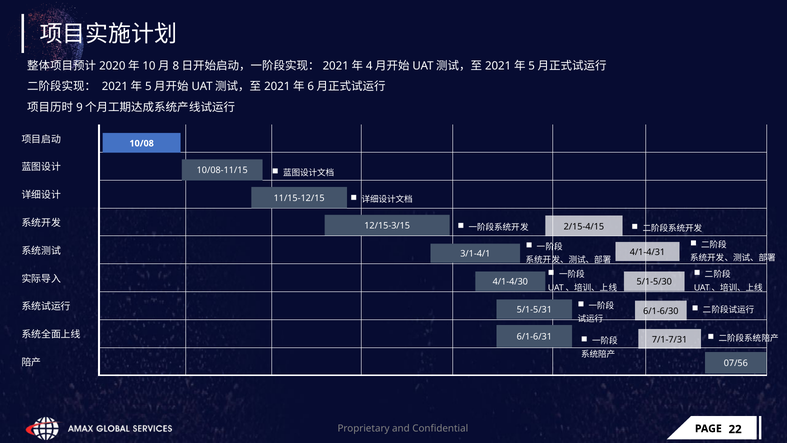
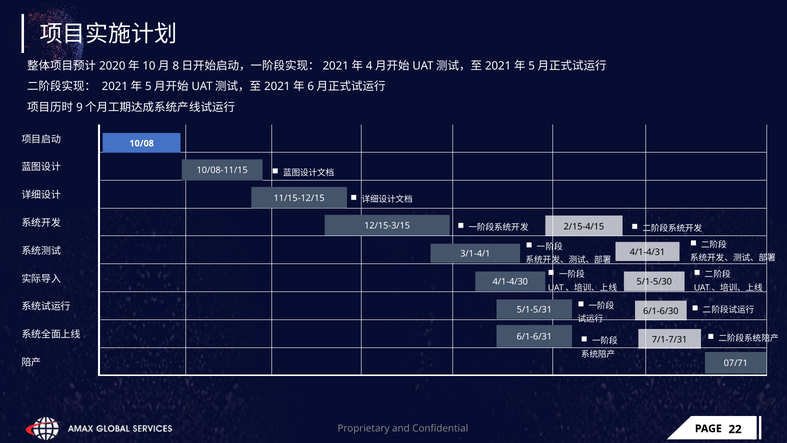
07/56: 07/56 -> 07/71 (736, 363)
